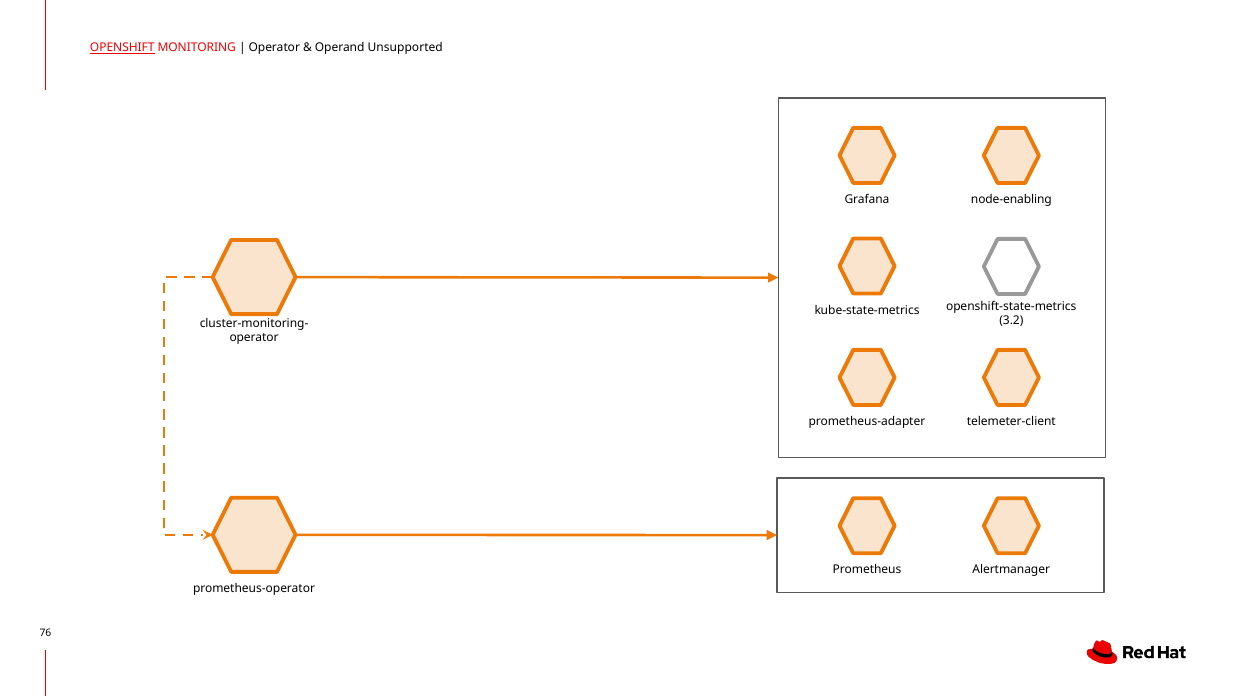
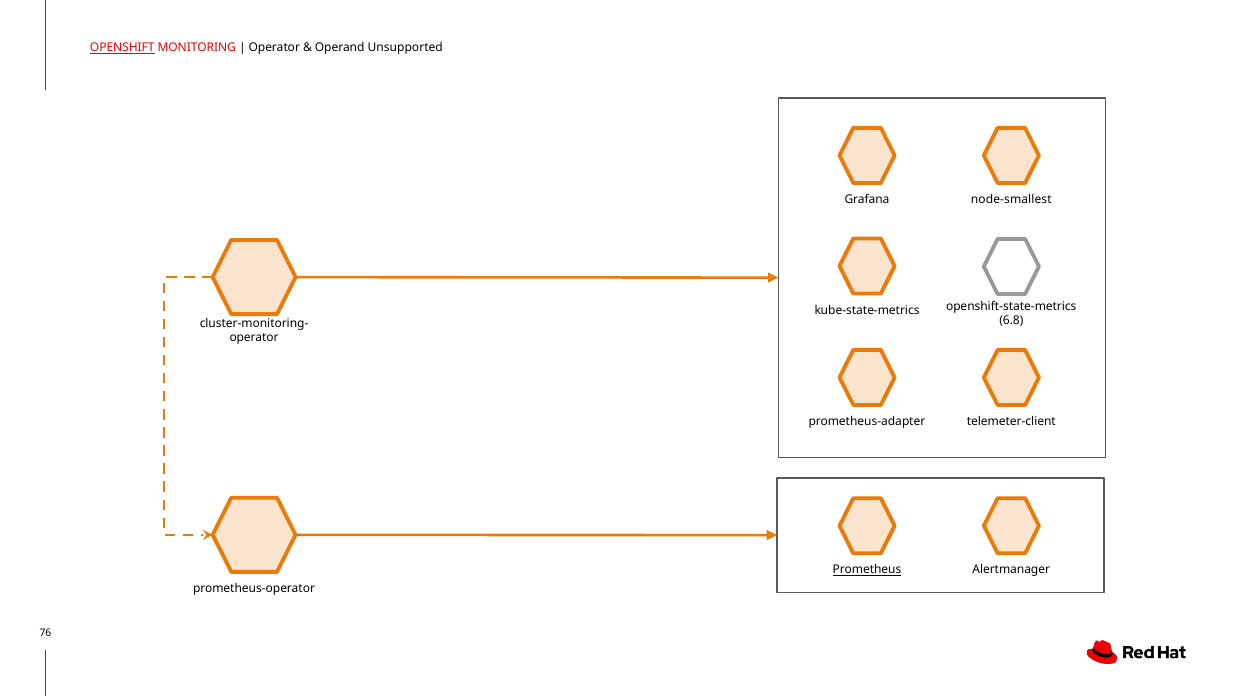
node-enabling: node-enabling -> node-smallest (1011, 200)
3.2: 3.2 -> 6.8 (1011, 321)
Prometheus underline: none -> present (867, 570)
